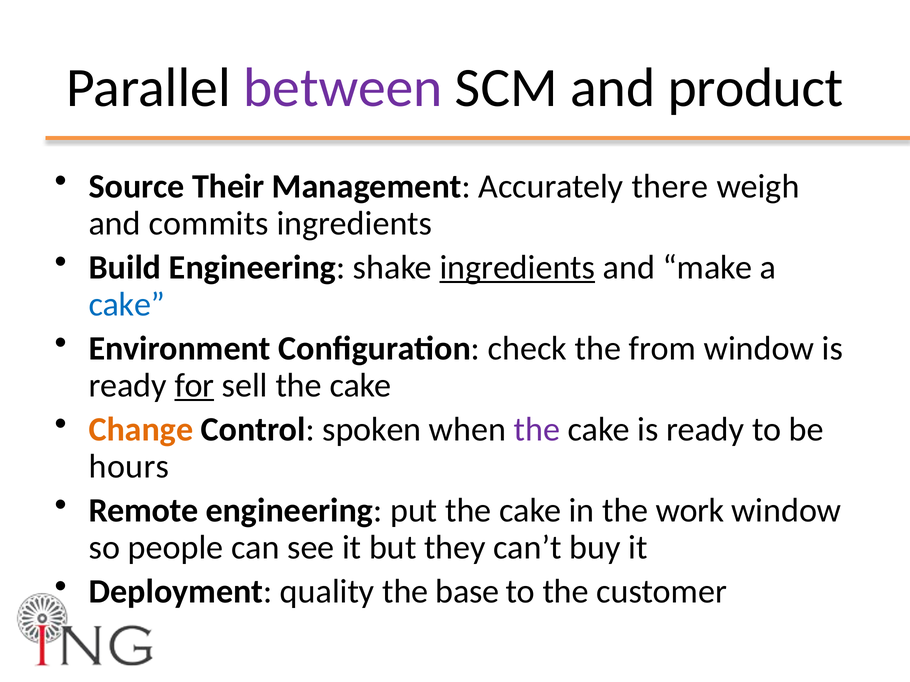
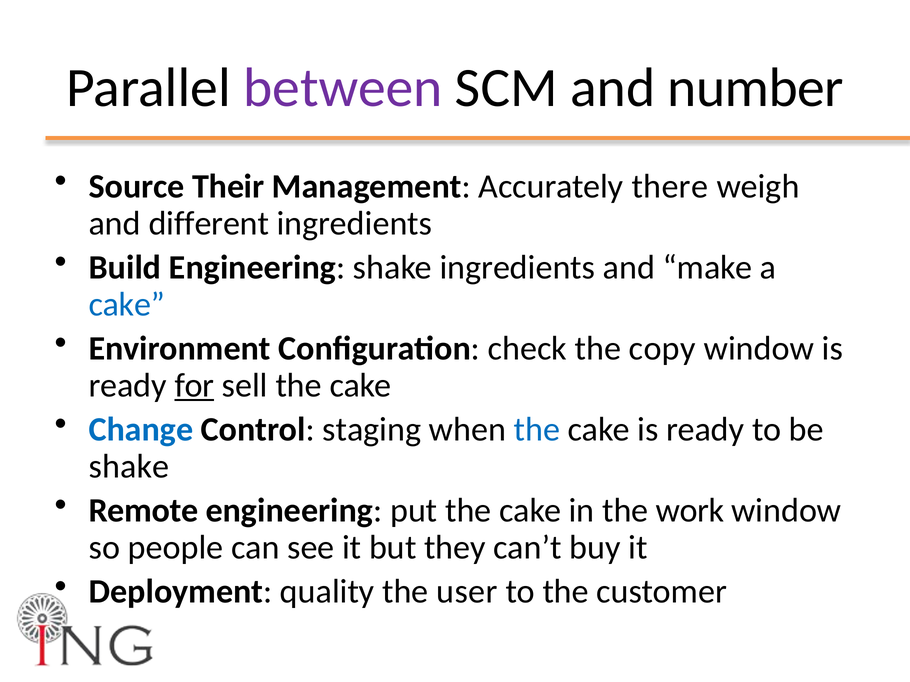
product: product -> number (756, 88)
commits: commits -> different (209, 224)
ingredients underline: present -> none (517, 268)
from: from -> copy (662, 349)
Change colour: orange -> blue (141, 430)
spoken: spoken -> staging (372, 430)
the colour: purple -> blue (537, 430)
hours: hours -> shake (129, 467)
base: base -> user (467, 592)
